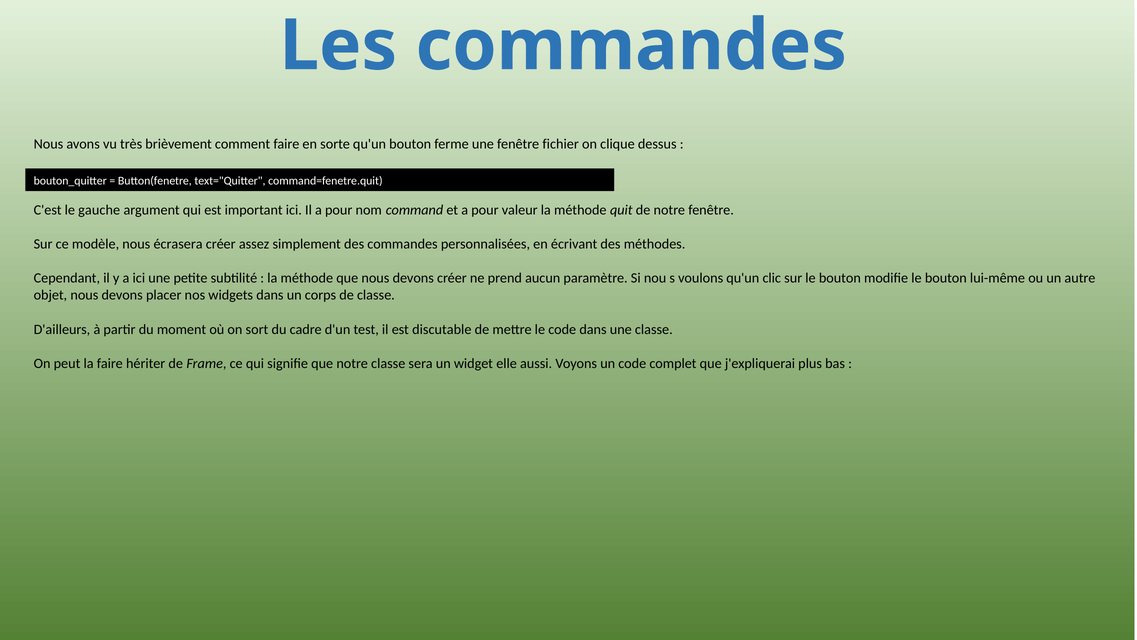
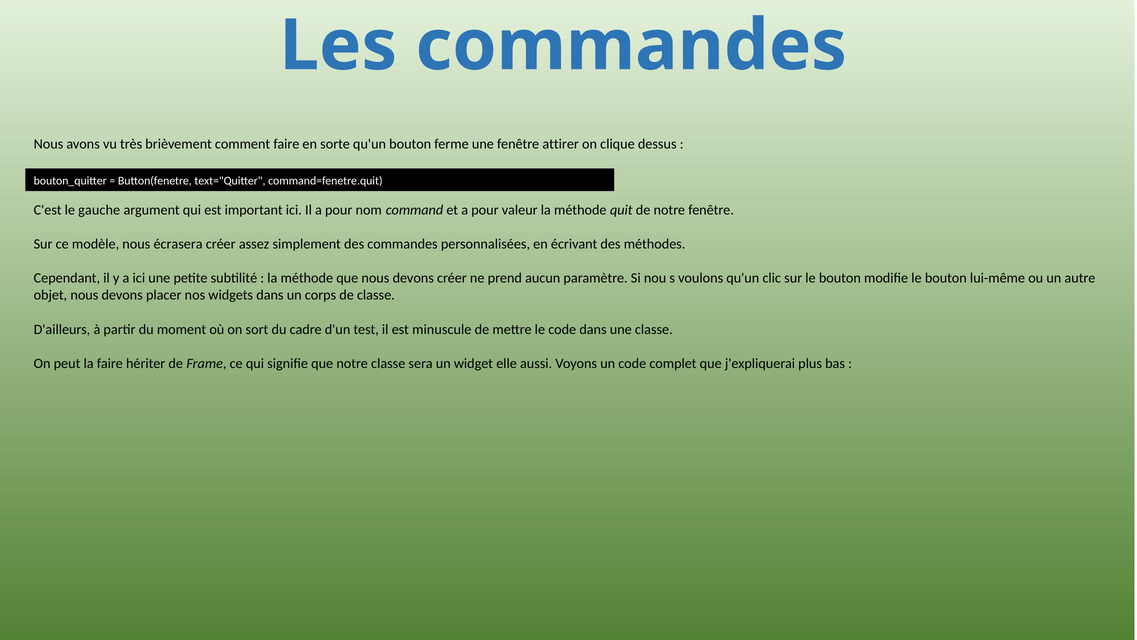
fichier: fichier -> attirer (561, 144)
discutable: discutable -> minuscule (442, 329)
